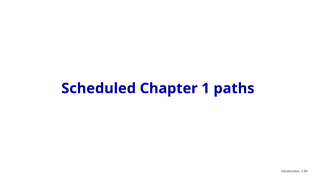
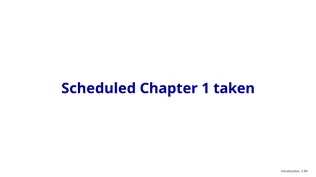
paths: paths -> taken (234, 89)
